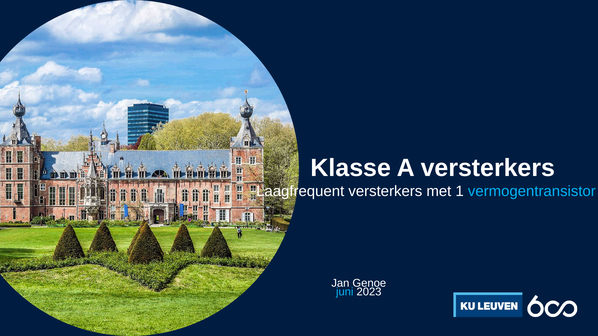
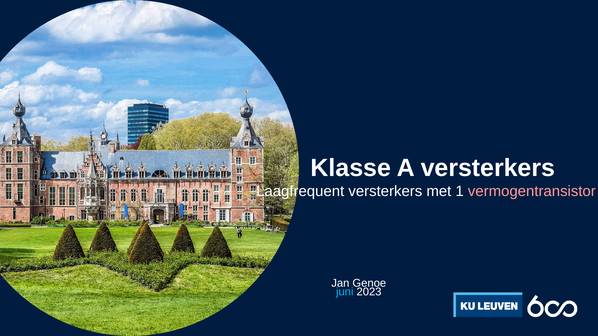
vermogentransistor colour: light blue -> pink (532, 192)
